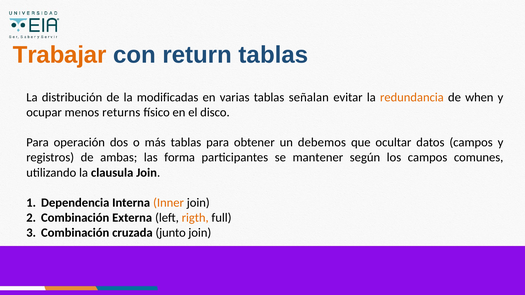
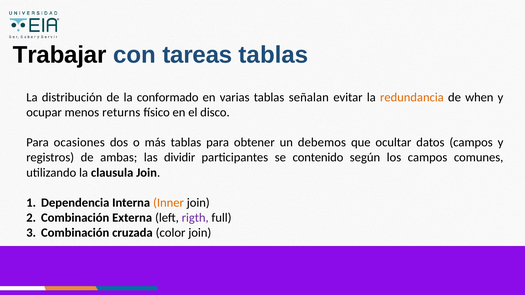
Trabajar colour: orange -> black (60, 55)
return: return -> tareas (197, 55)
modificadas: modificadas -> conformado (168, 97)
operación: operación -> ocasiones (79, 143)
forma: forma -> dividir (180, 158)
mantener: mantener -> contenido (318, 158)
rigth colour: orange -> purple (195, 218)
junto: junto -> color (171, 233)
